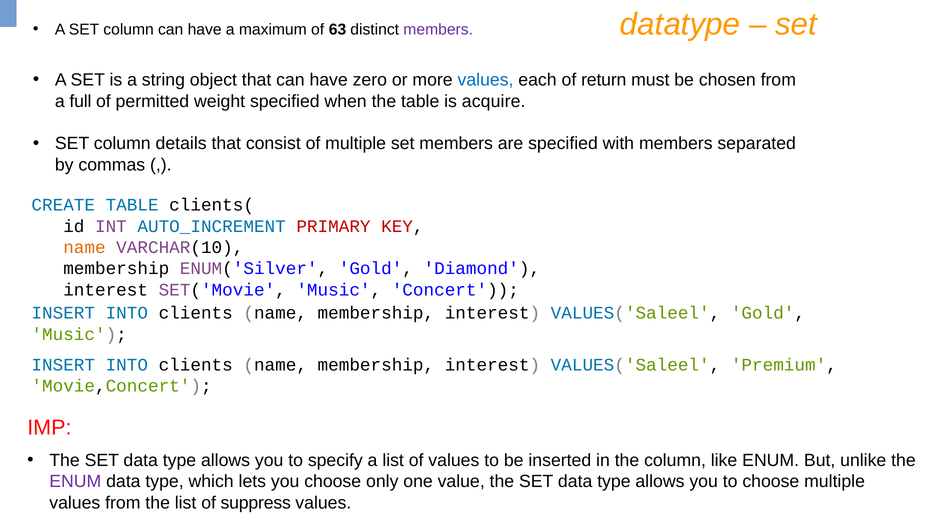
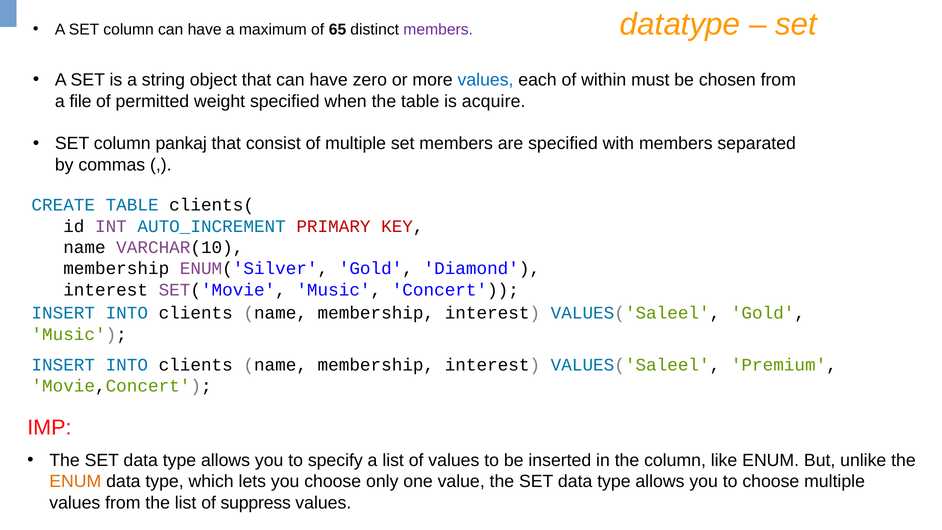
63: 63 -> 65 (338, 30)
return: return -> within (604, 80)
full: full -> file (80, 101)
details: details -> pankaj (181, 144)
name colour: orange -> black (84, 247)
ENUM colour: purple -> orange (75, 481)
